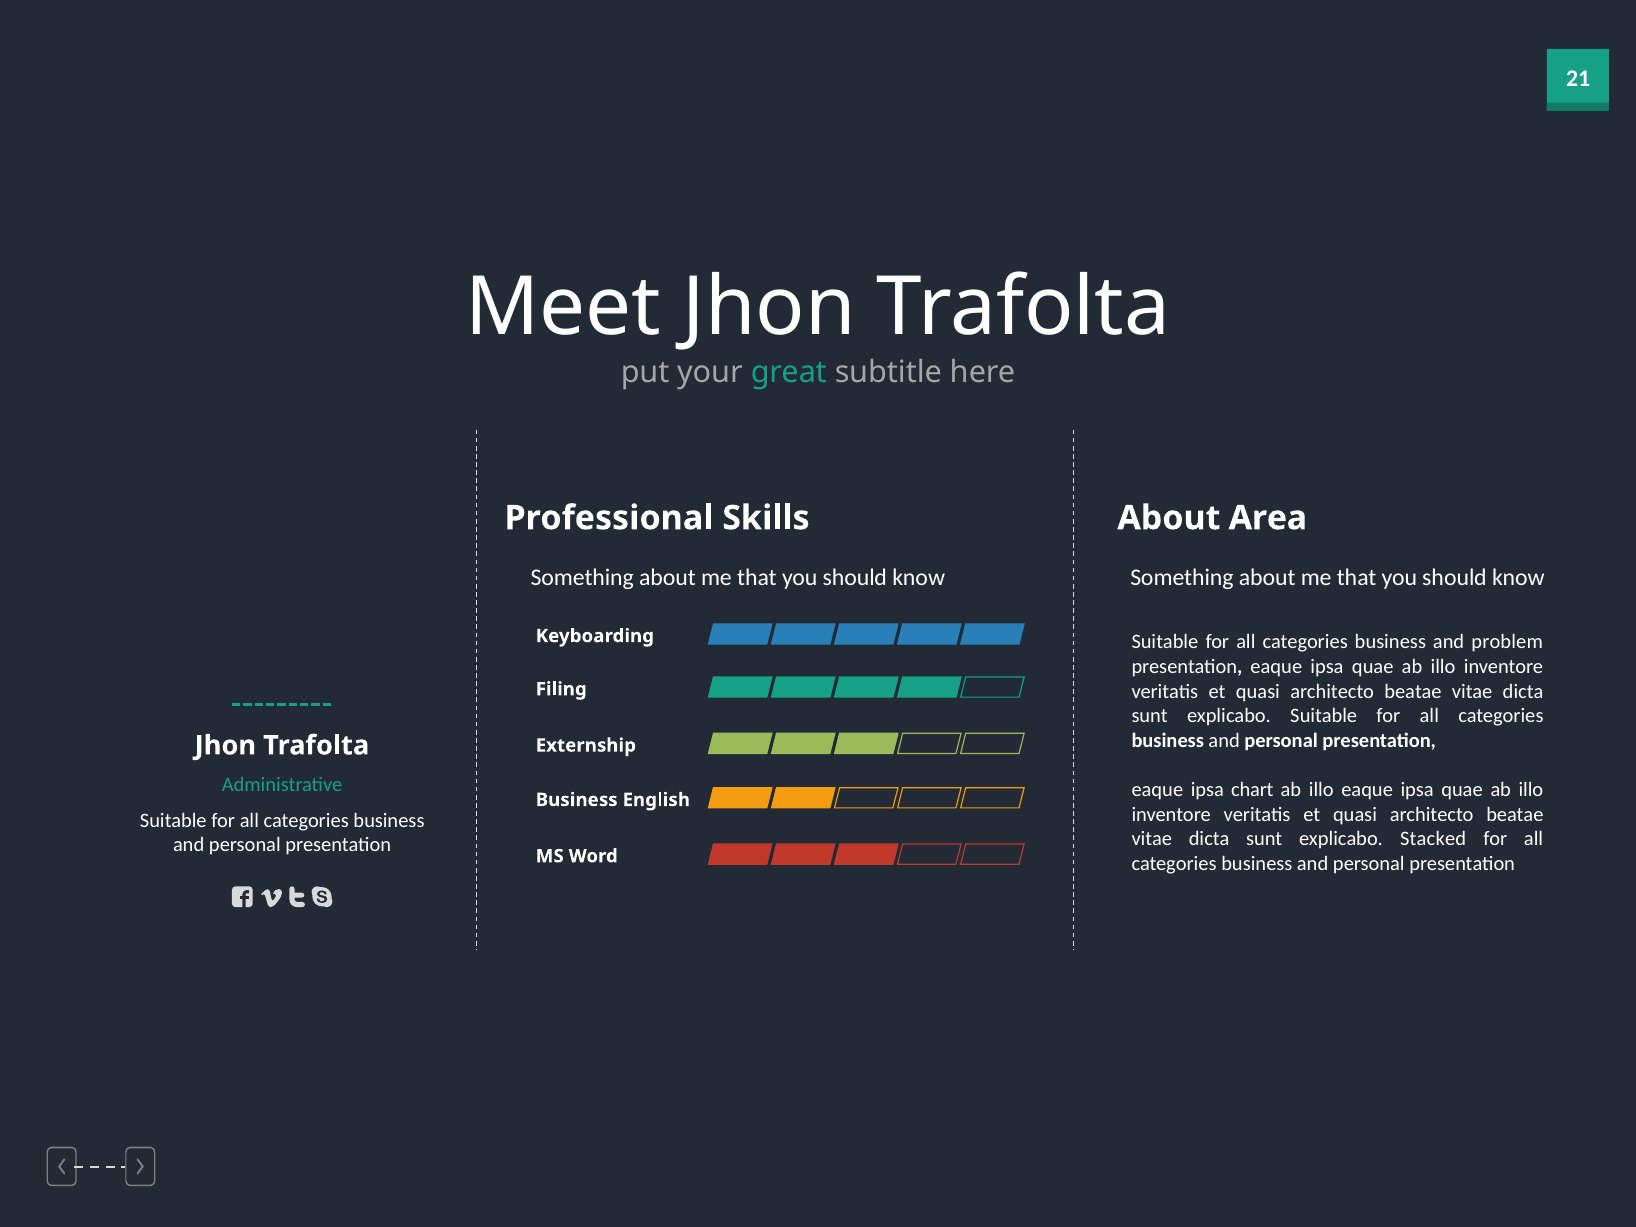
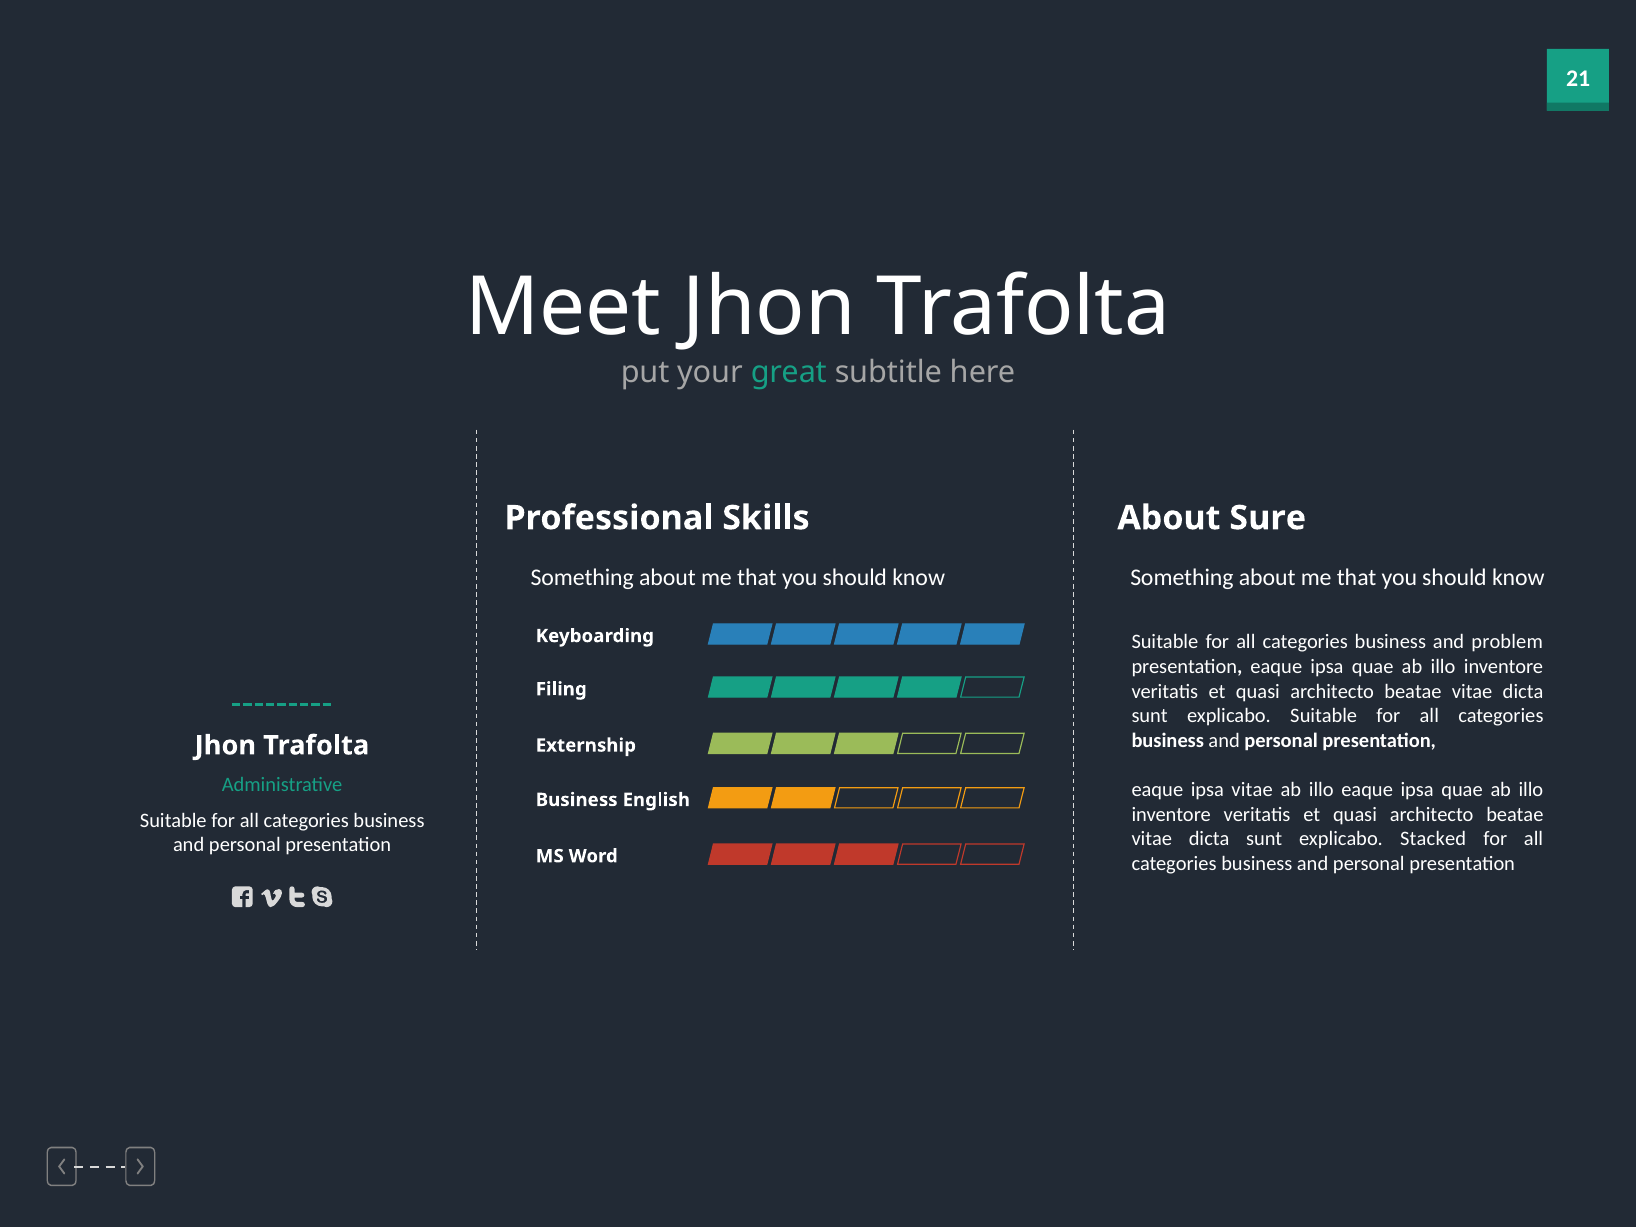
Area: Area -> Sure (1268, 518)
ipsa chart: chart -> vitae (1252, 790)
